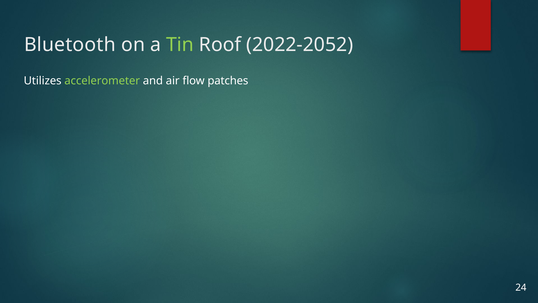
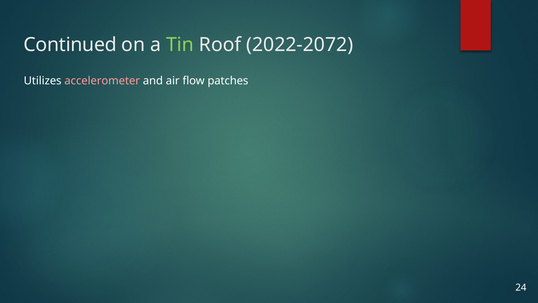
Bluetooth: Bluetooth -> Continued (70, 45)
2022-2052: 2022-2052 -> 2022-2072 (300, 45)
accelerometer colour: light green -> pink (102, 81)
